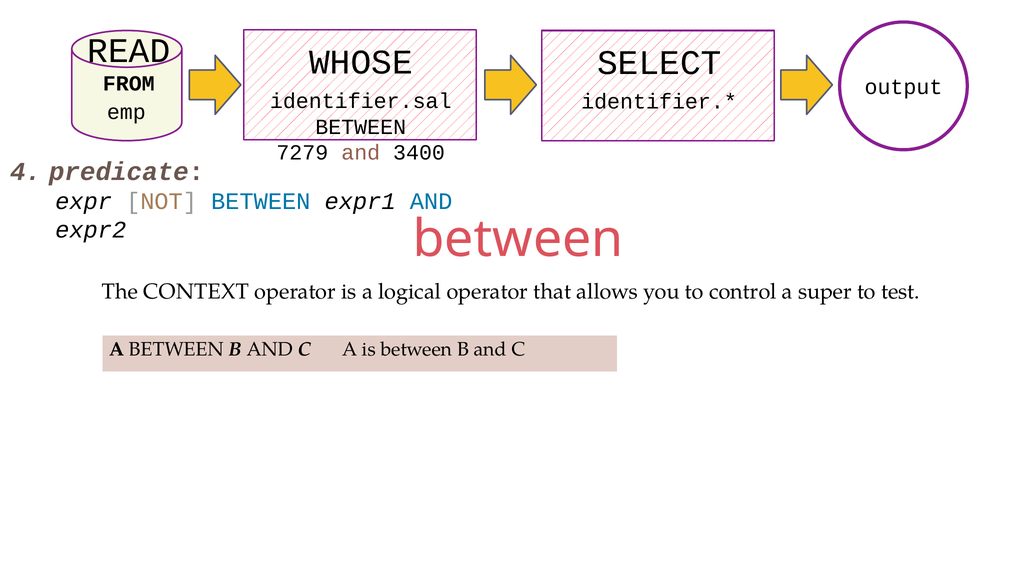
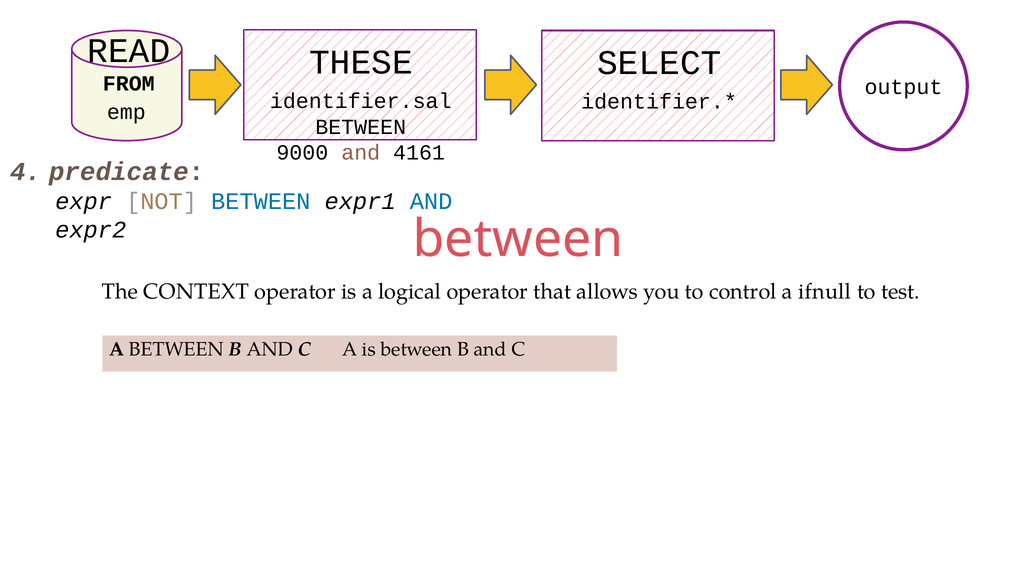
WHOSE: WHOSE -> THESE (361, 62)
7279: 7279 -> 9000 (302, 153)
3400: 3400 -> 4161 (419, 153)
super: super -> ifnull (825, 291)
